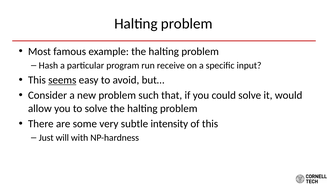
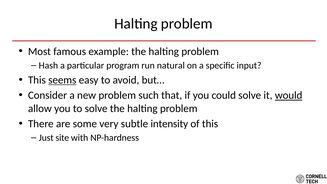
receive: receive -> natural (171, 66)
would underline: none -> present (289, 95)
will: will -> site (62, 138)
